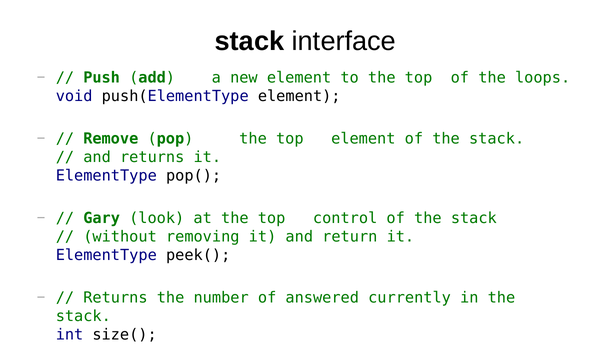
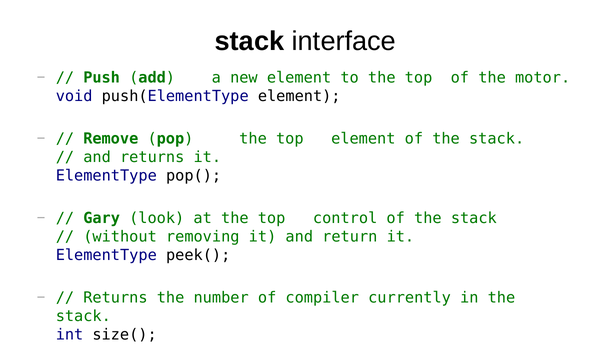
loops: loops -> motor (543, 78)
answered: answered -> compiler (322, 298)
